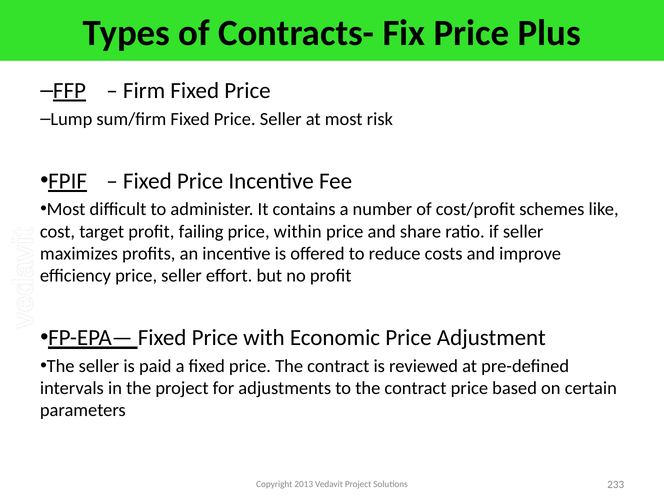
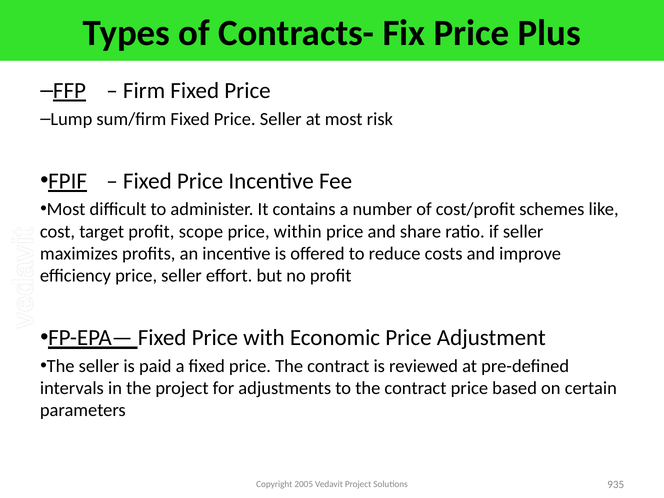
failing: failing -> scope (201, 231)
2013: 2013 -> 2005 (304, 484)
233: 233 -> 935 (616, 484)
